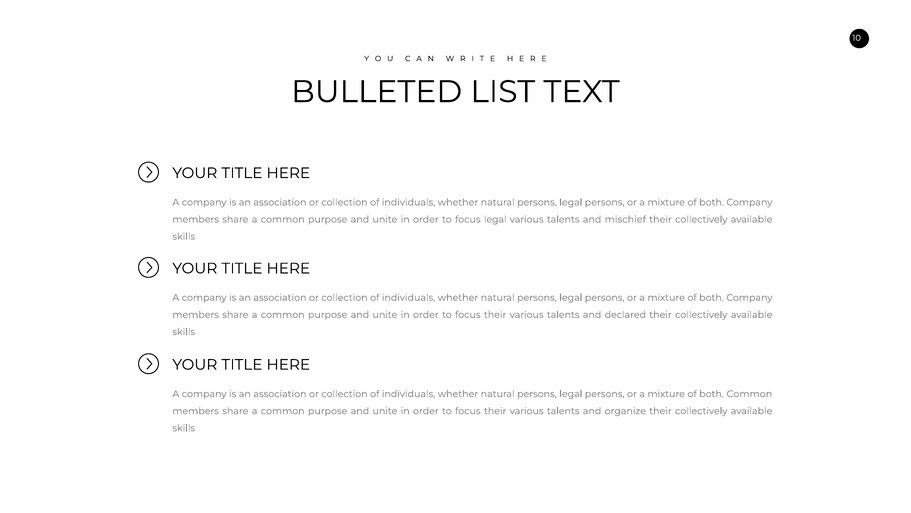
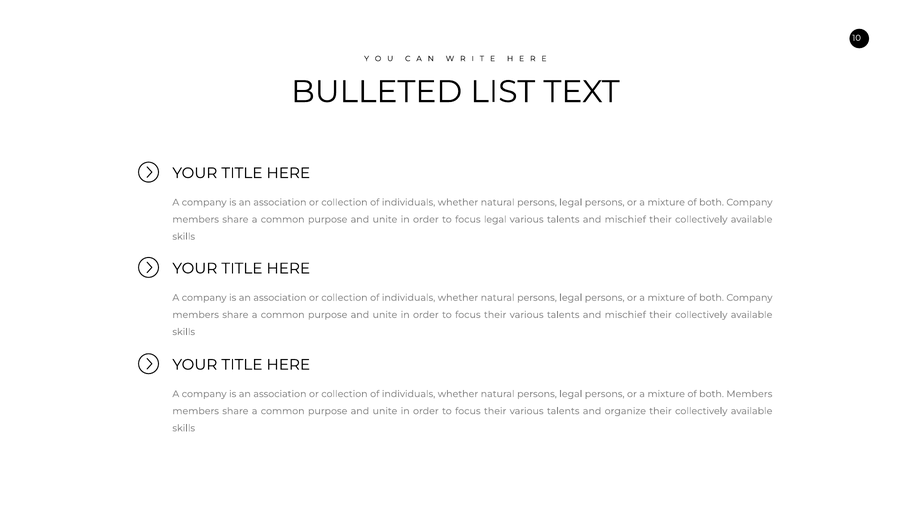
declared: declared -> mischief (625, 314)
both Common: Common -> Members (749, 394)
